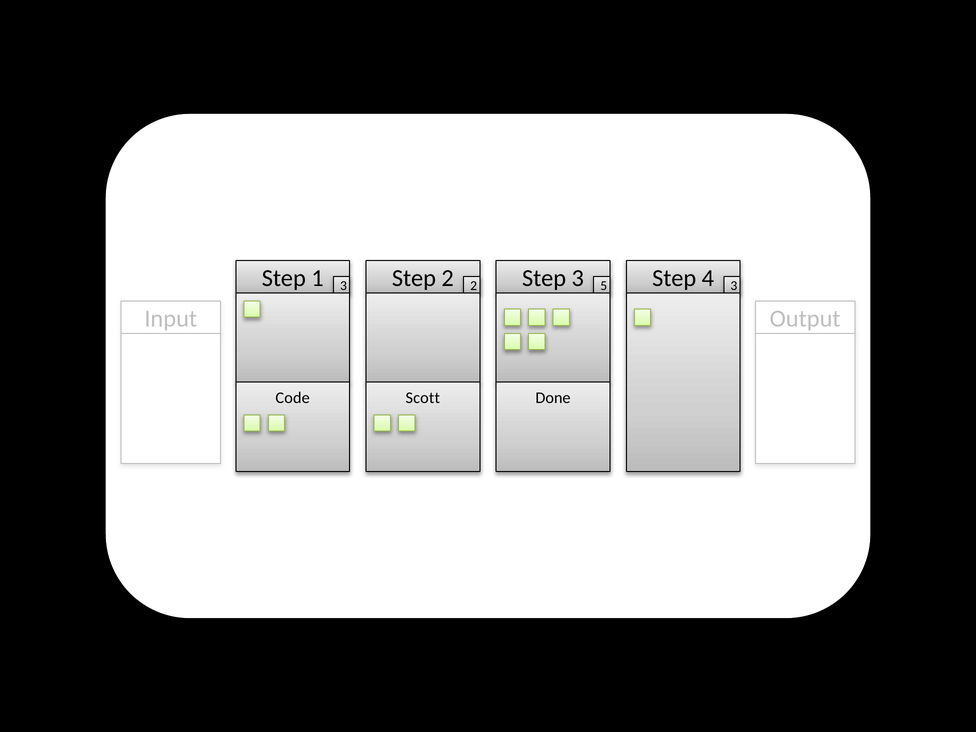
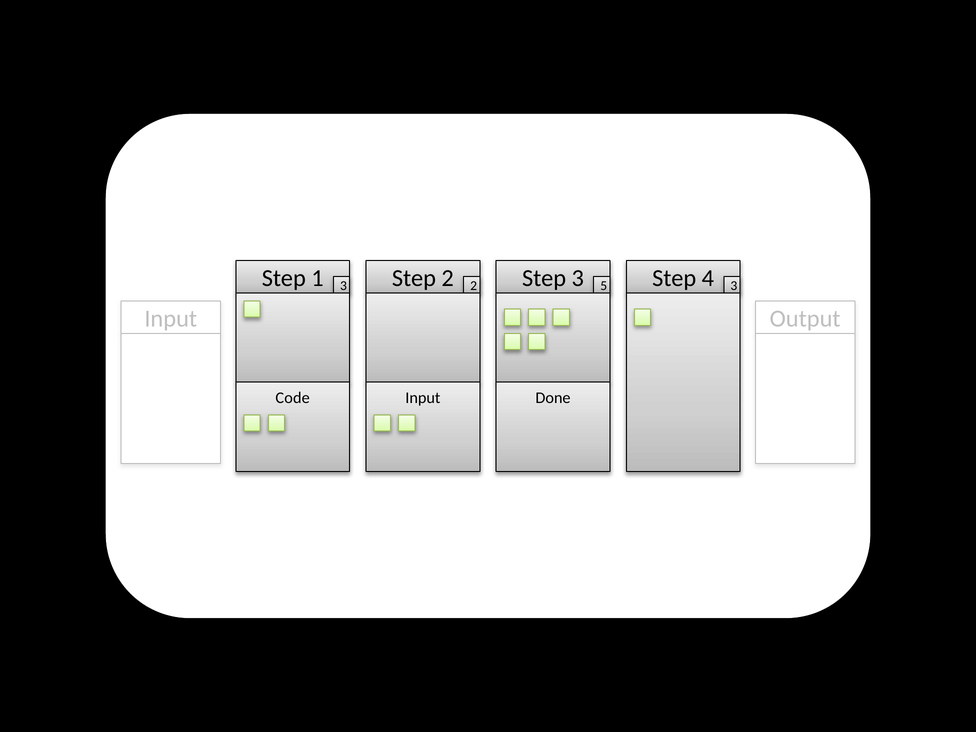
Scott: Scott -> Input (423, 398)
